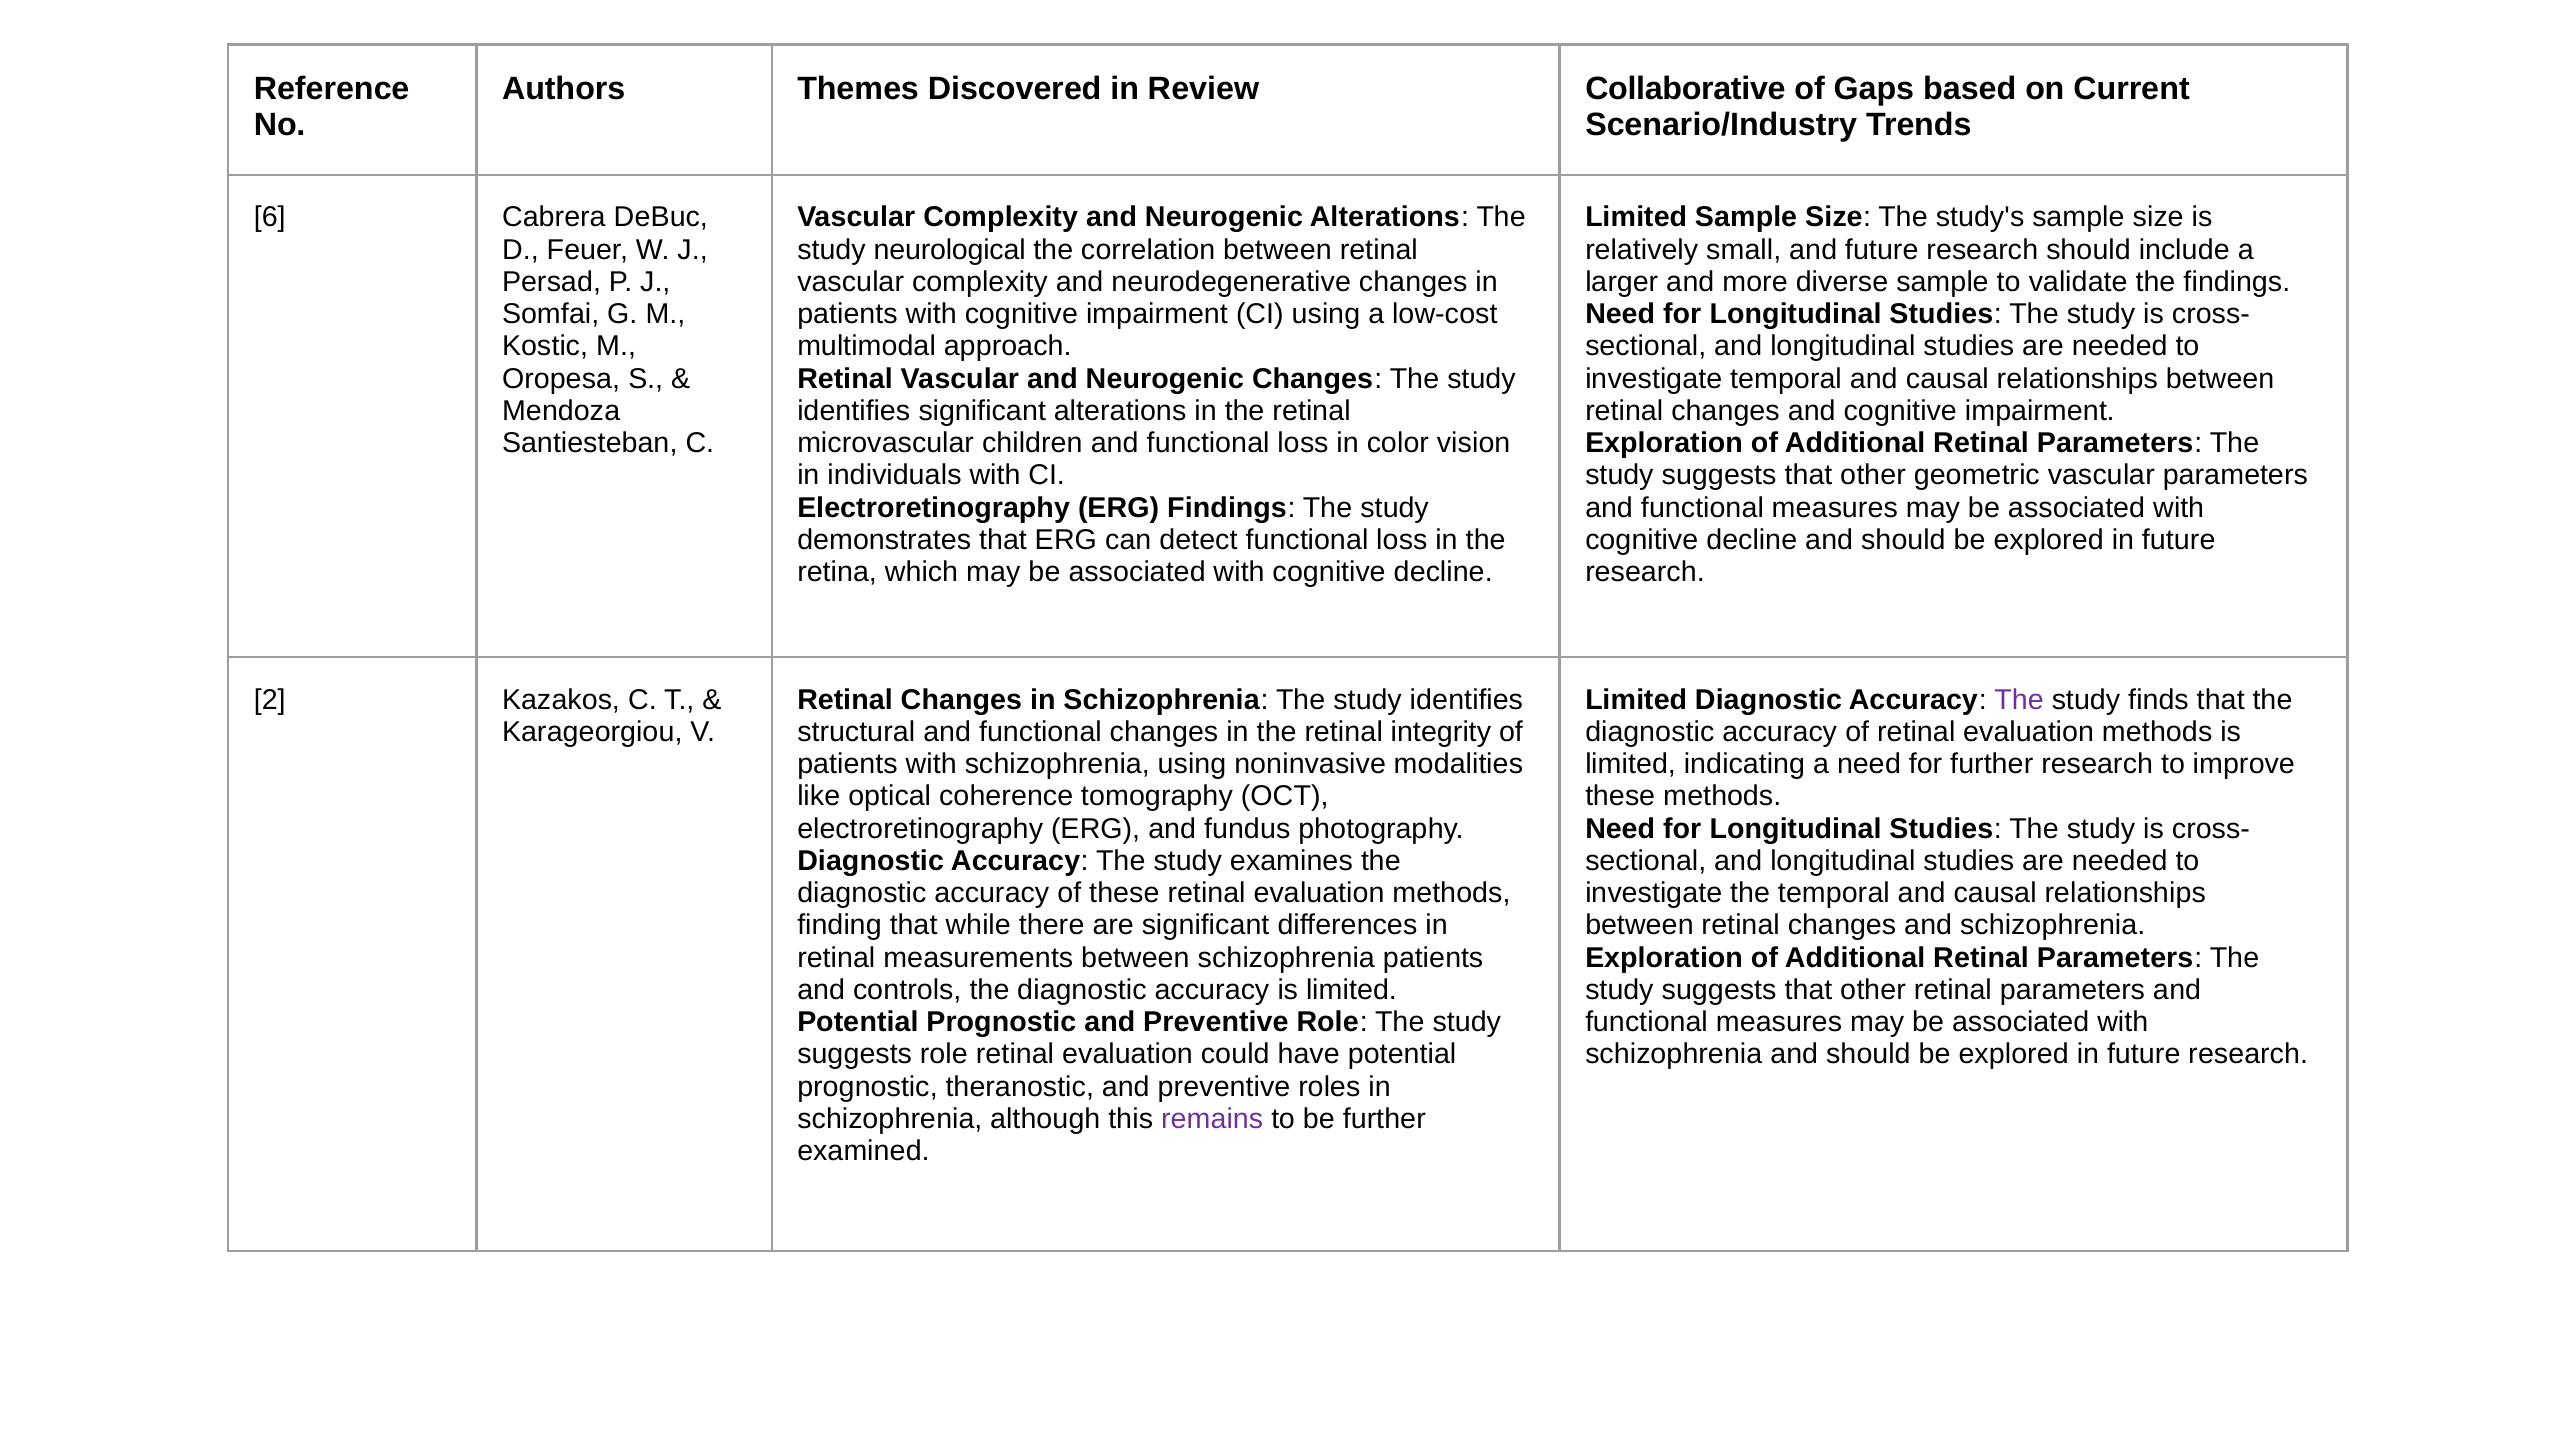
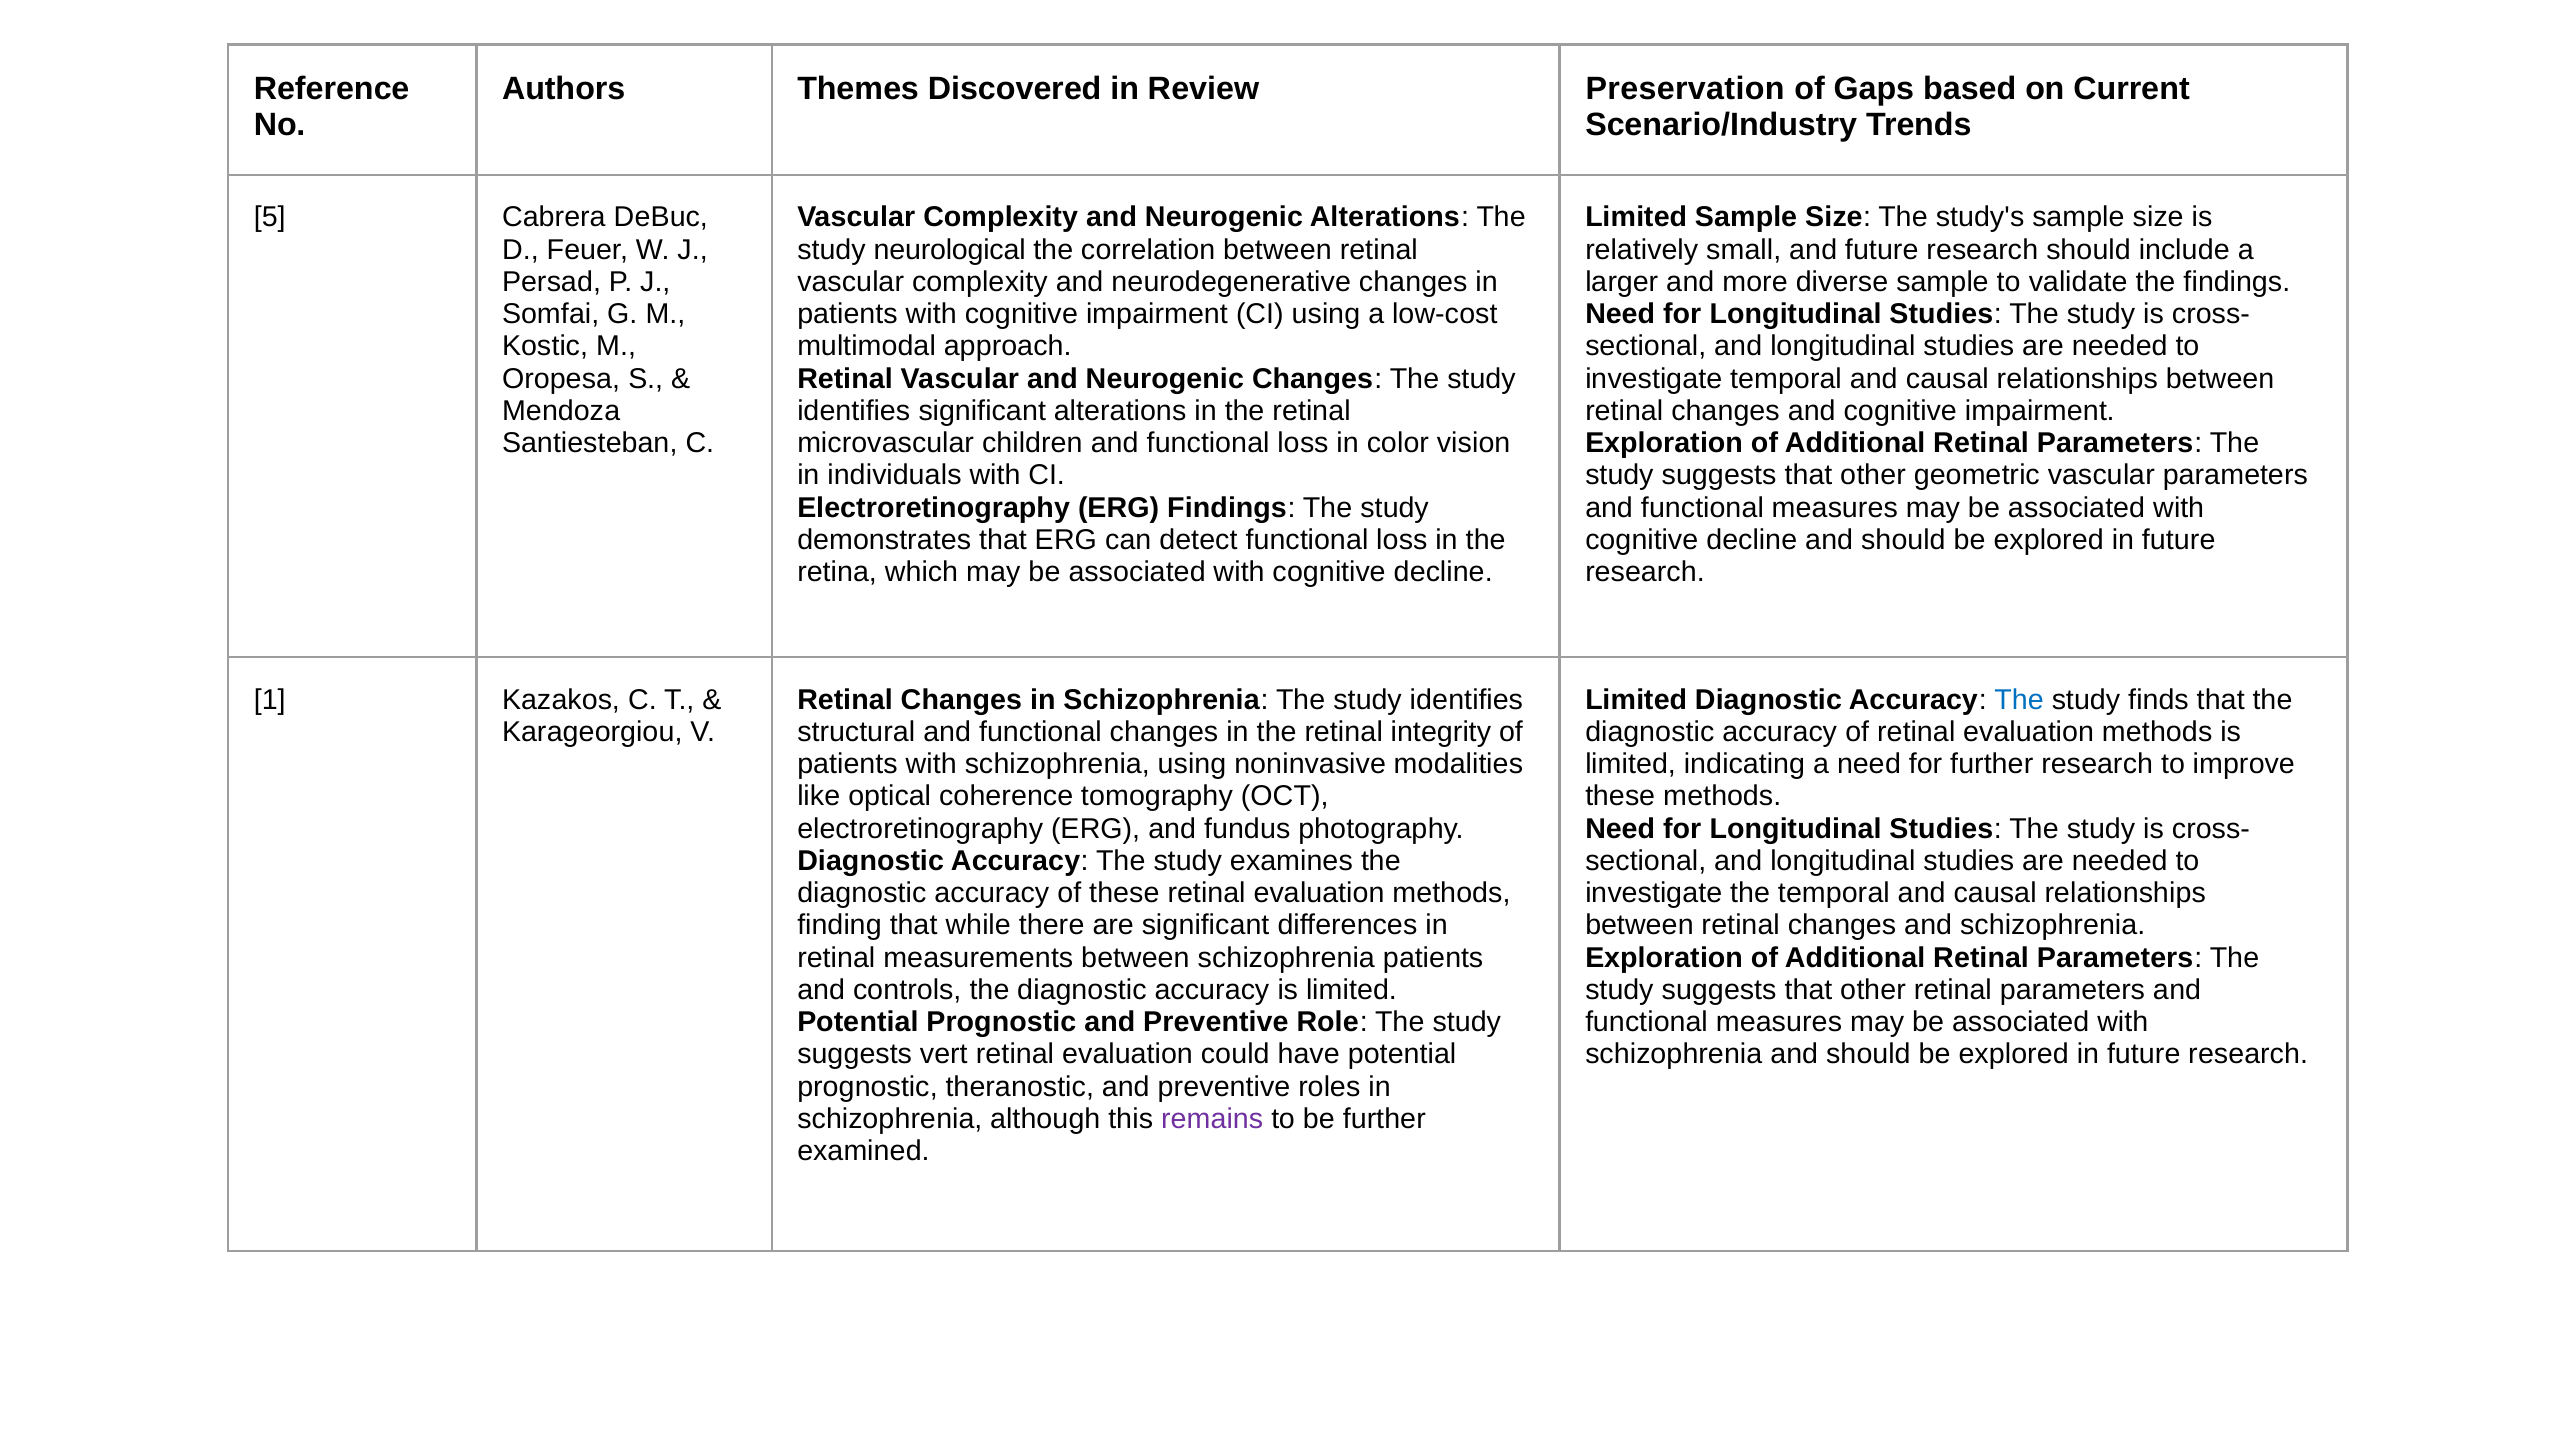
Collaborative: Collaborative -> Preservation (1685, 89)
6: 6 -> 5 (270, 218)
2: 2 -> 1 (270, 700)
The colour: purple -> blue (2019, 700)
suggests role: role -> vert (944, 1054)
